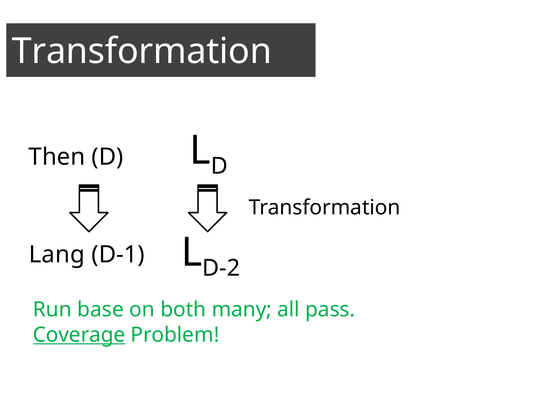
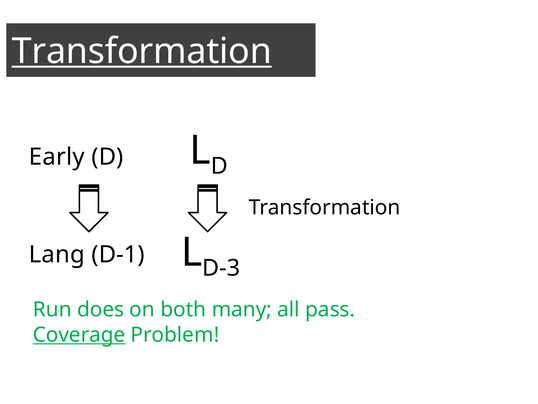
Transformation underline: none -> present (142, 51)
Then: Then -> Early (57, 157)
D-2: D-2 -> D-3 (221, 268)
base: base -> does (101, 309)
